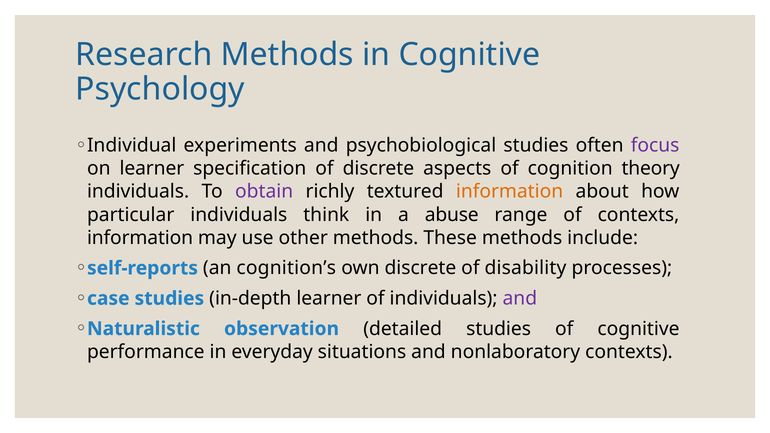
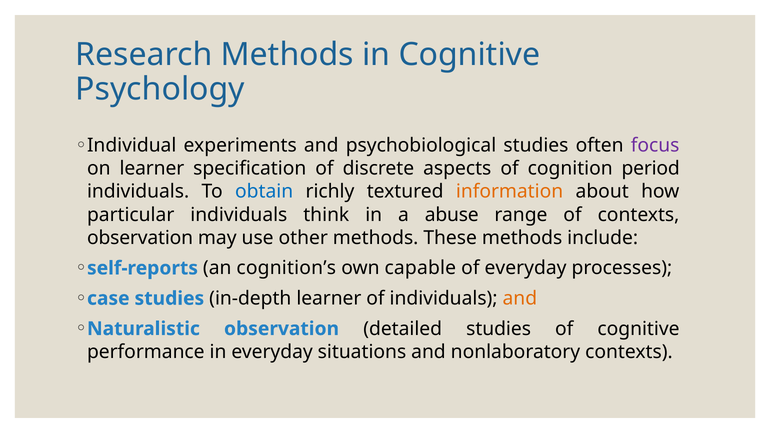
theory: theory -> period (651, 169)
obtain colour: purple -> blue (264, 192)
information: information -> observation (140, 238)
own discrete: discrete -> capable (420, 268)
of disability: disability -> everyday (526, 268)
and colour: purple -> orange (520, 299)
